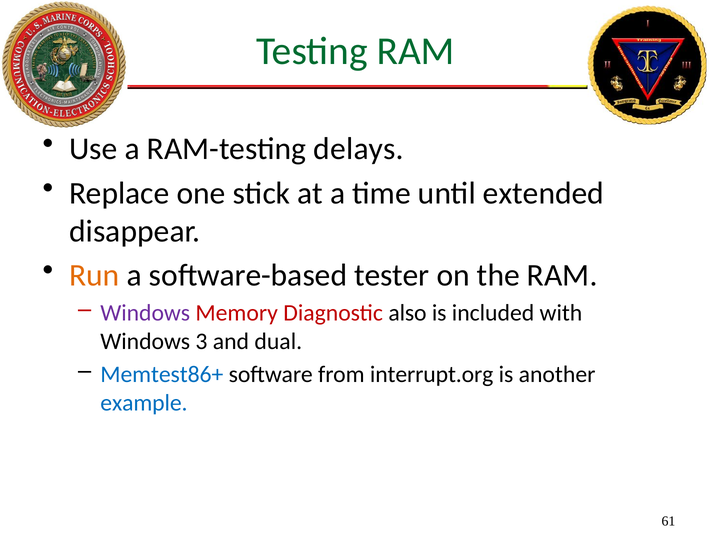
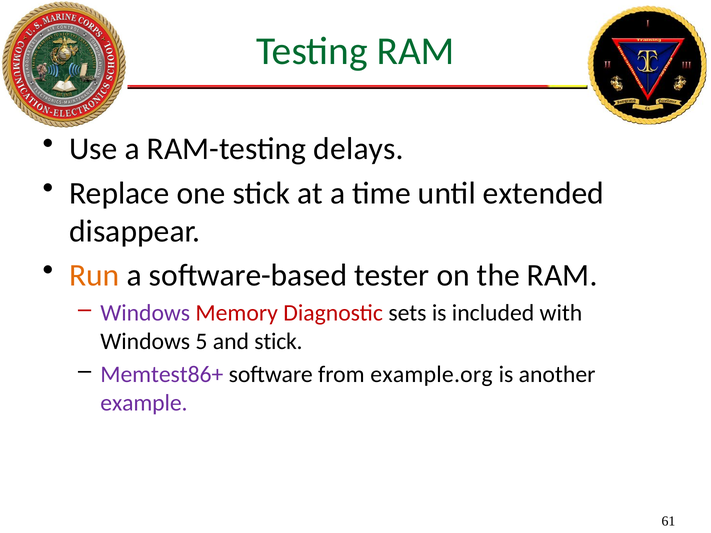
also: also -> sets (407, 313)
3: 3 -> 5 (201, 341)
and dual: dual -> stick (278, 341)
Memtest86+ colour: blue -> purple (162, 375)
interrupt.org: interrupt.org -> example.org (431, 375)
example colour: blue -> purple (144, 403)
